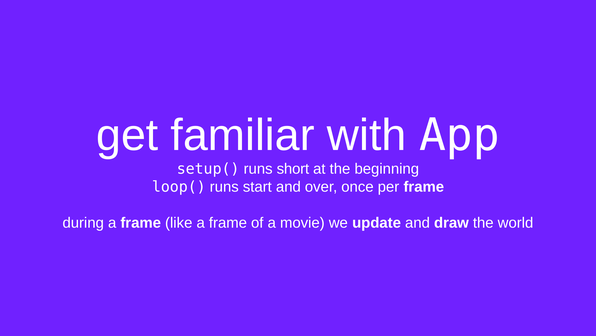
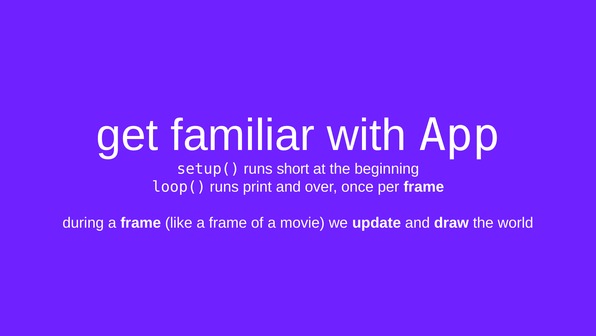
start: start -> print (257, 187)
